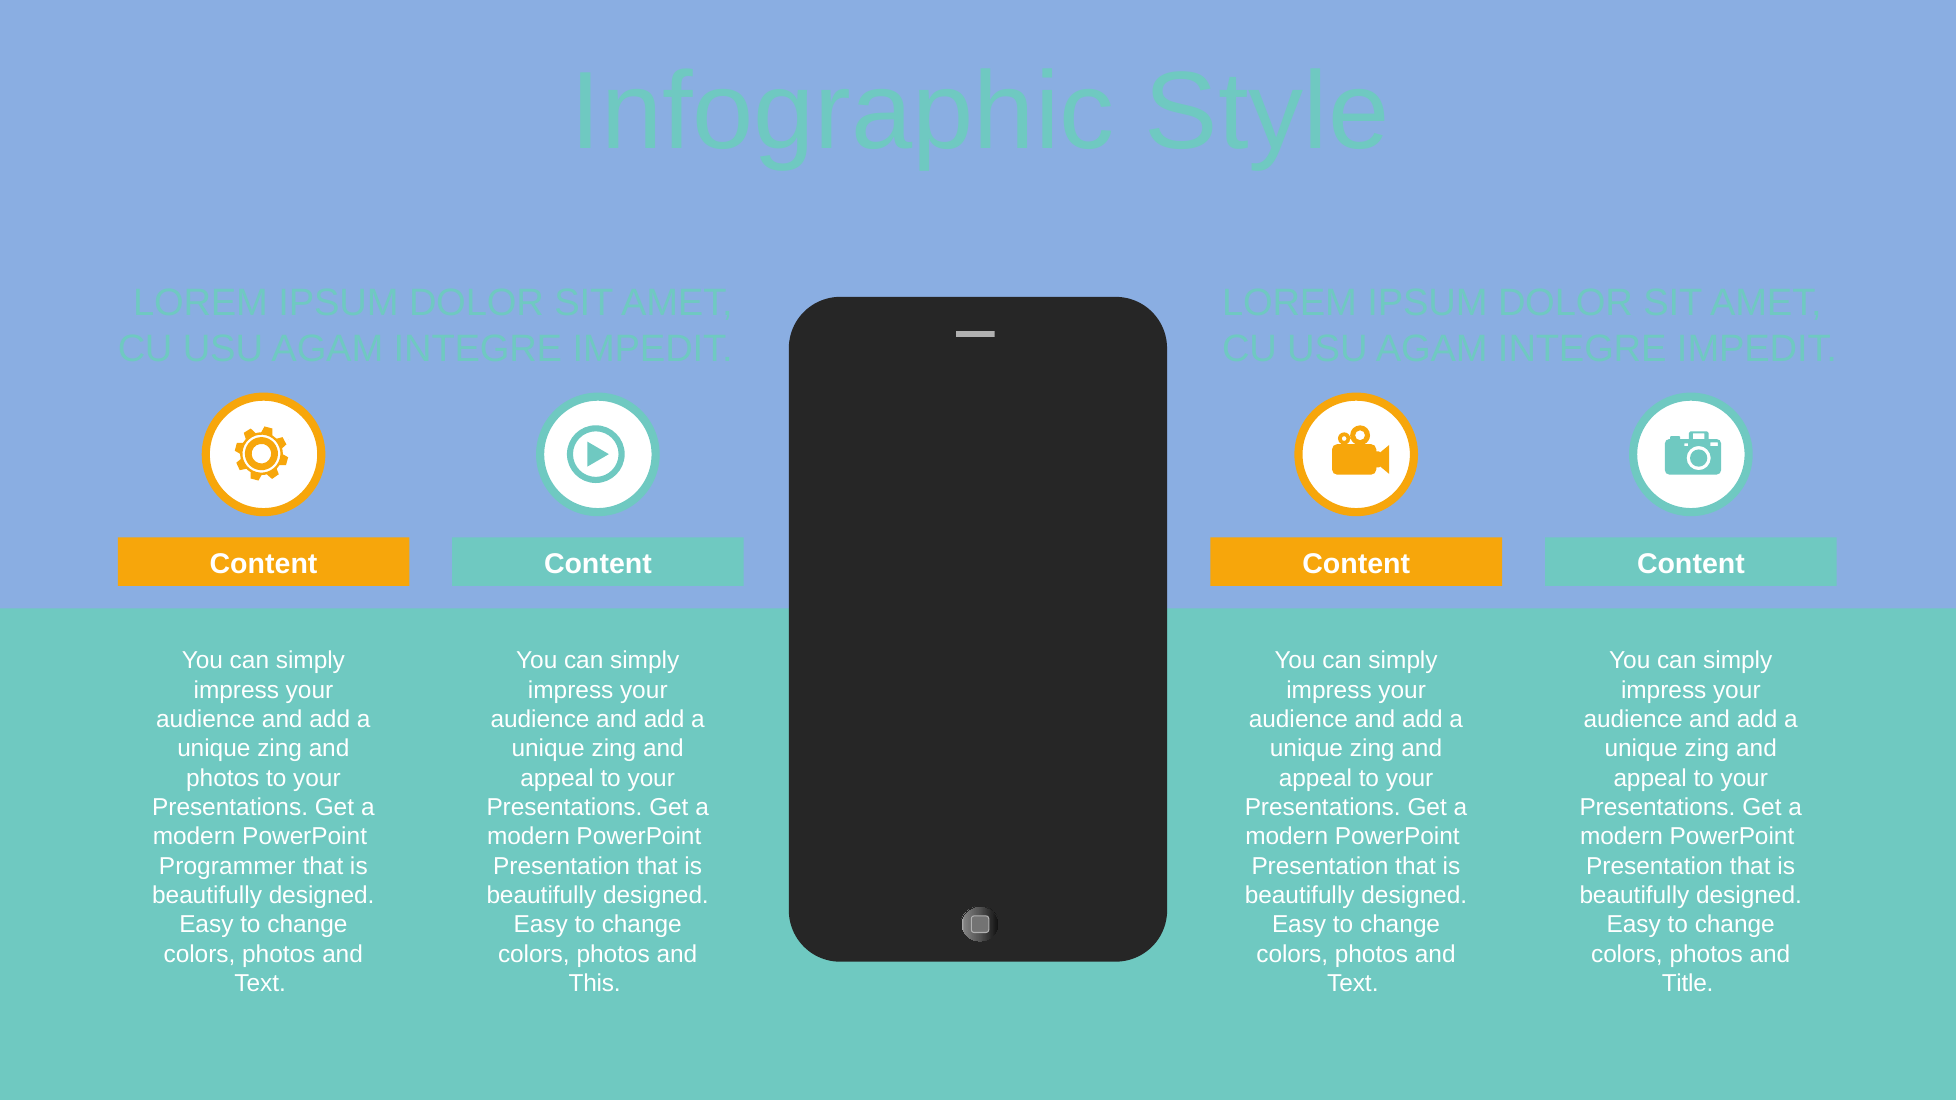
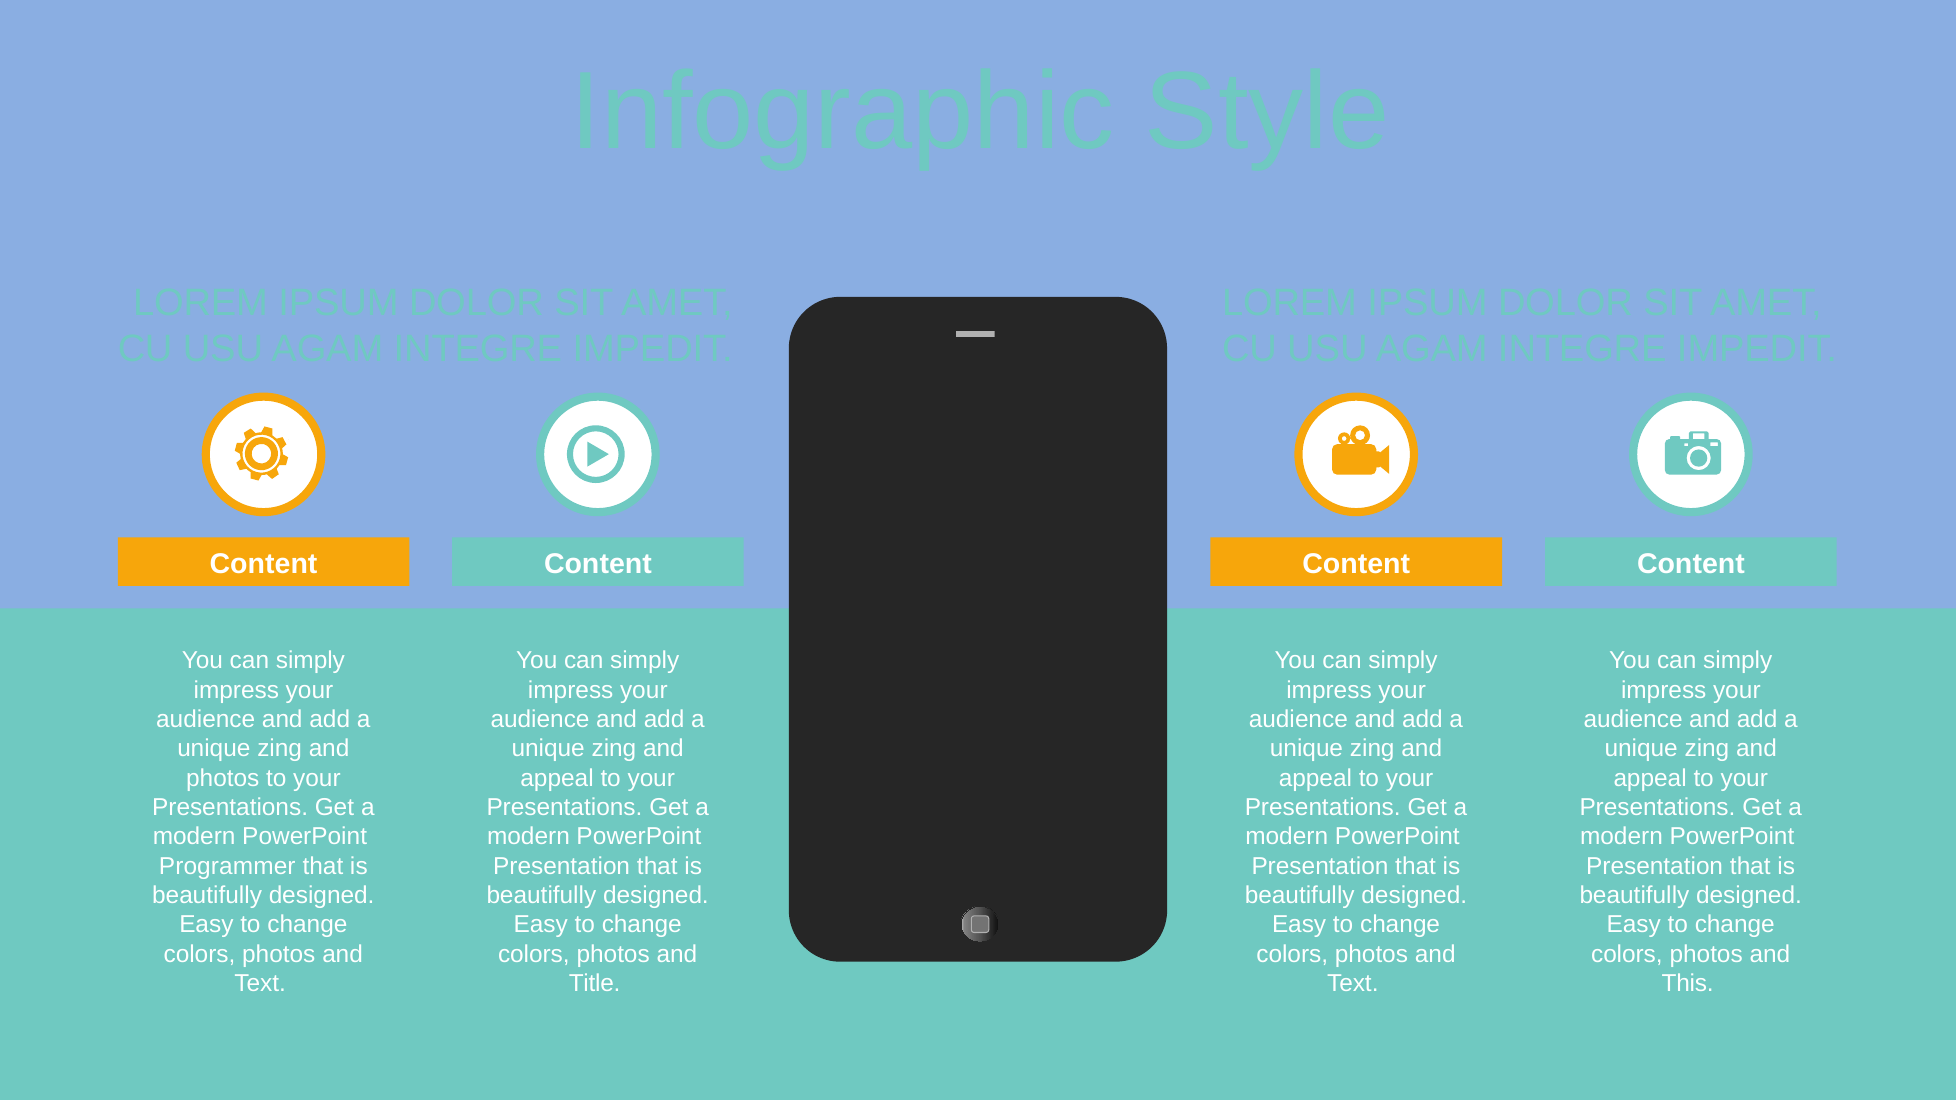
This: This -> Title (595, 984)
Title: Title -> This (1688, 984)
